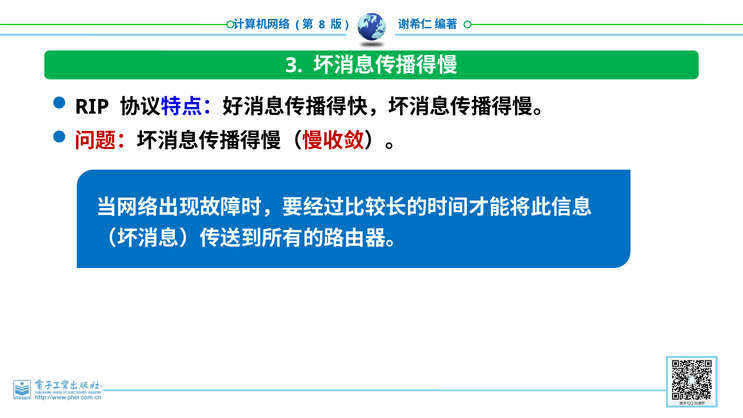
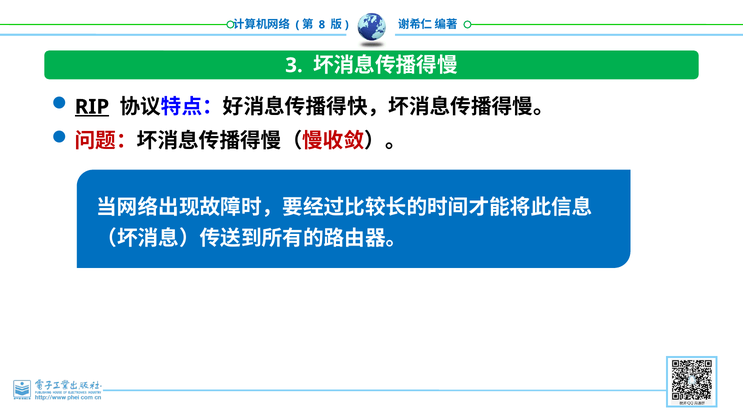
RIP underline: none -> present (92, 107)
